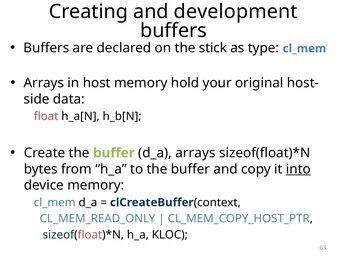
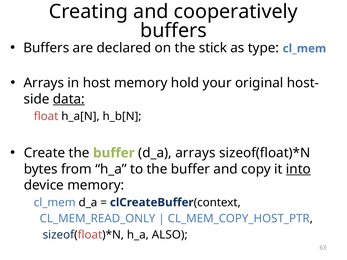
development: development -> cooperatively (236, 12)
data underline: none -> present (69, 99)
KLOC: KLOC -> ALSO (170, 235)
